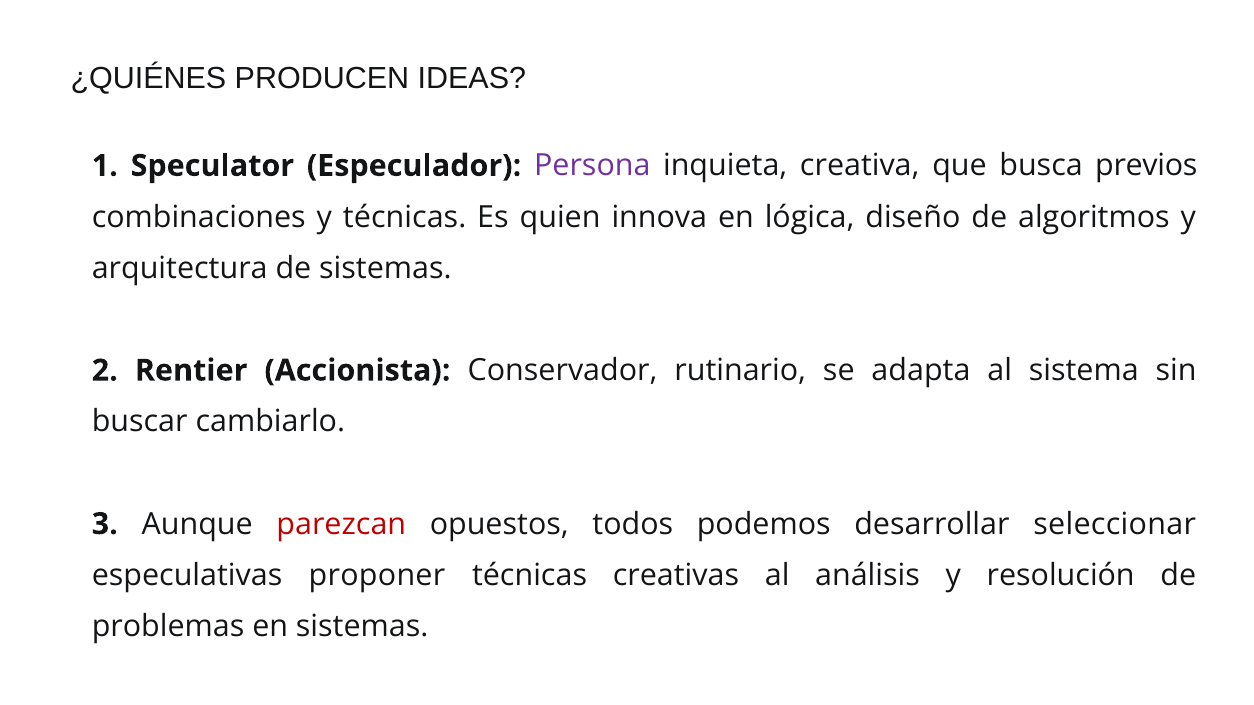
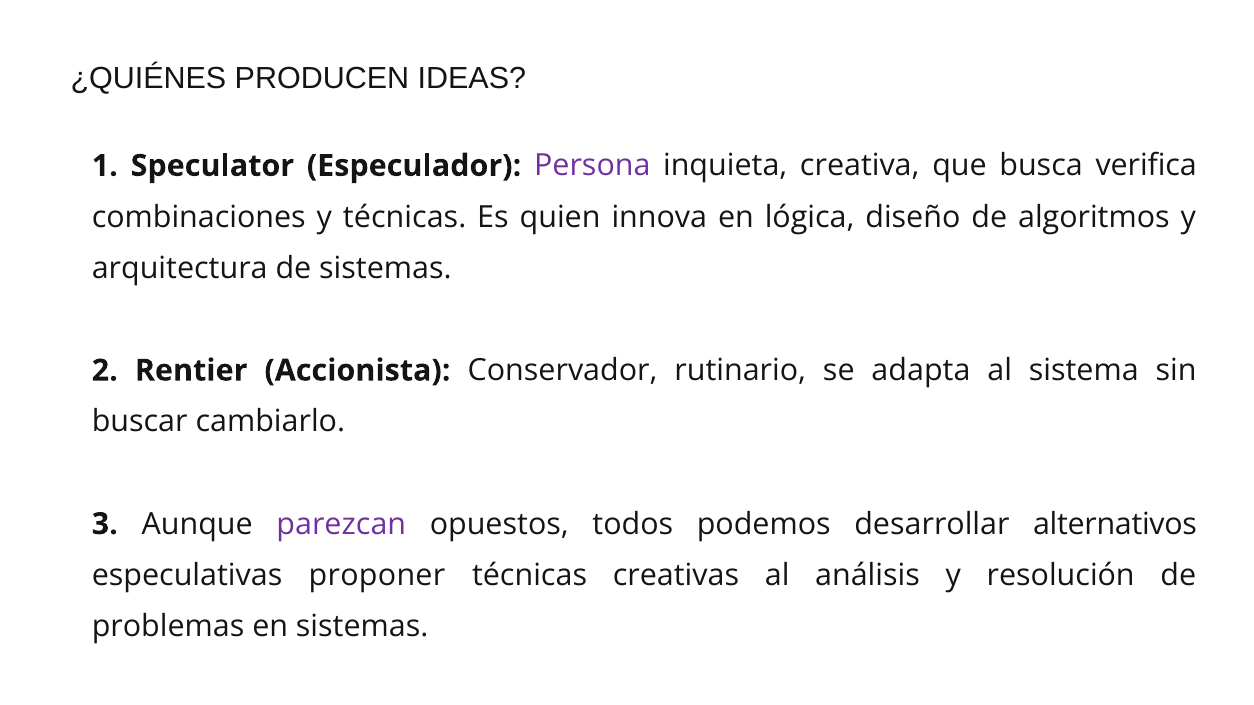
previos: previos -> verifica (1146, 166)
parezcan colour: red -> purple (341, 524)
seleccionar: seleccionar -> alternativos (1115, 524)
